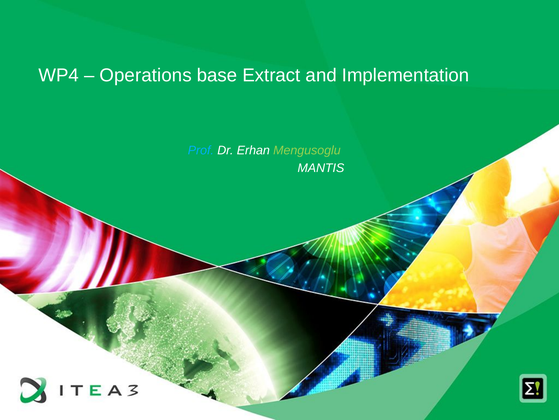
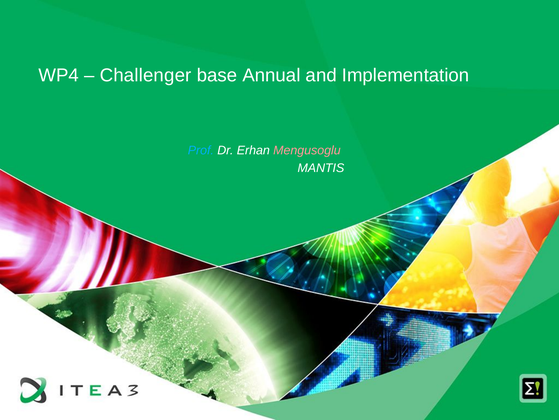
Operations: Operations -> Challenger (146, 75)
Extract: Extract -> Annual (271, 75)
Mengusoglu colour: light green -> pink (307, 150)
